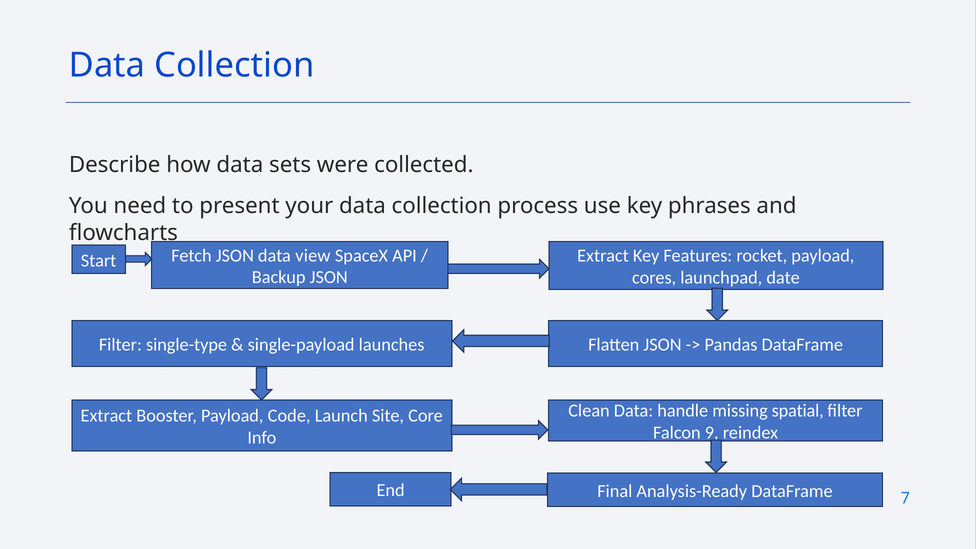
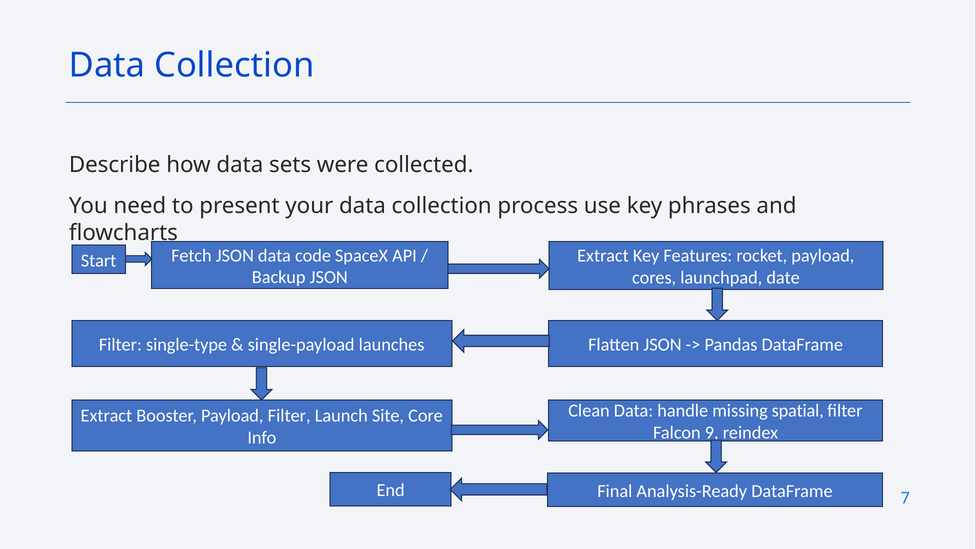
view: view -> code (313, 255)
Payload Code: Code -> Filter (289, 416)
